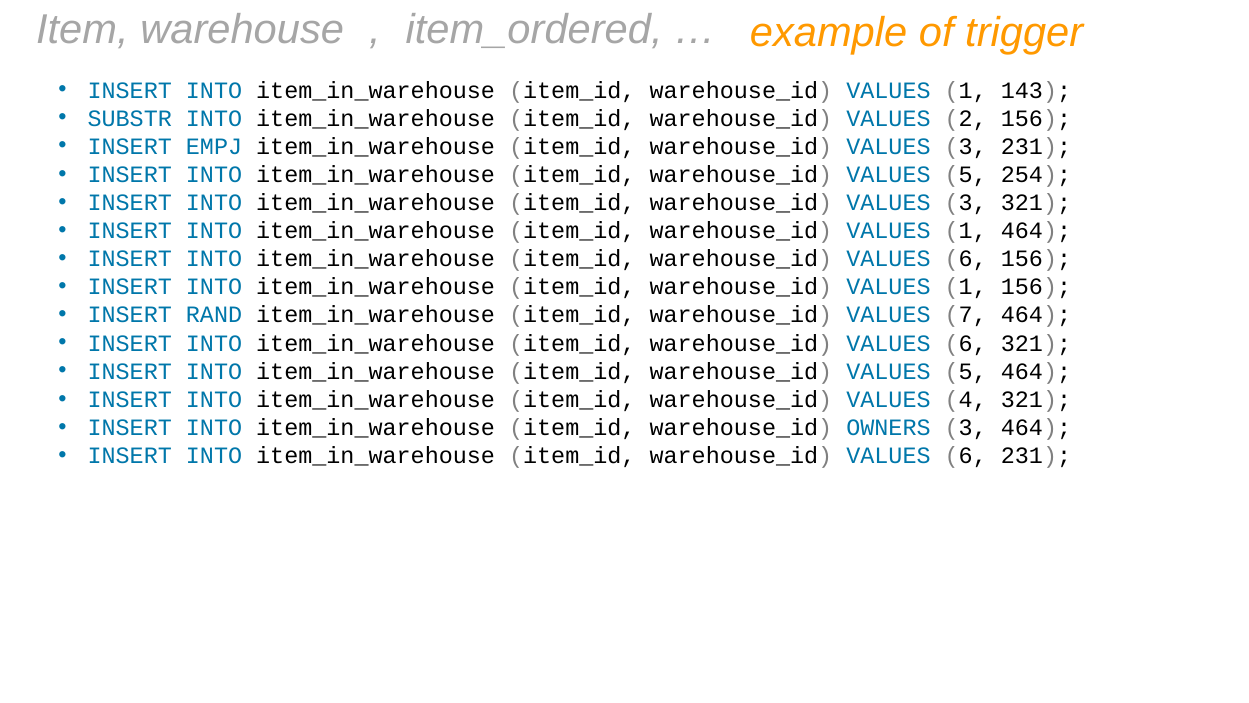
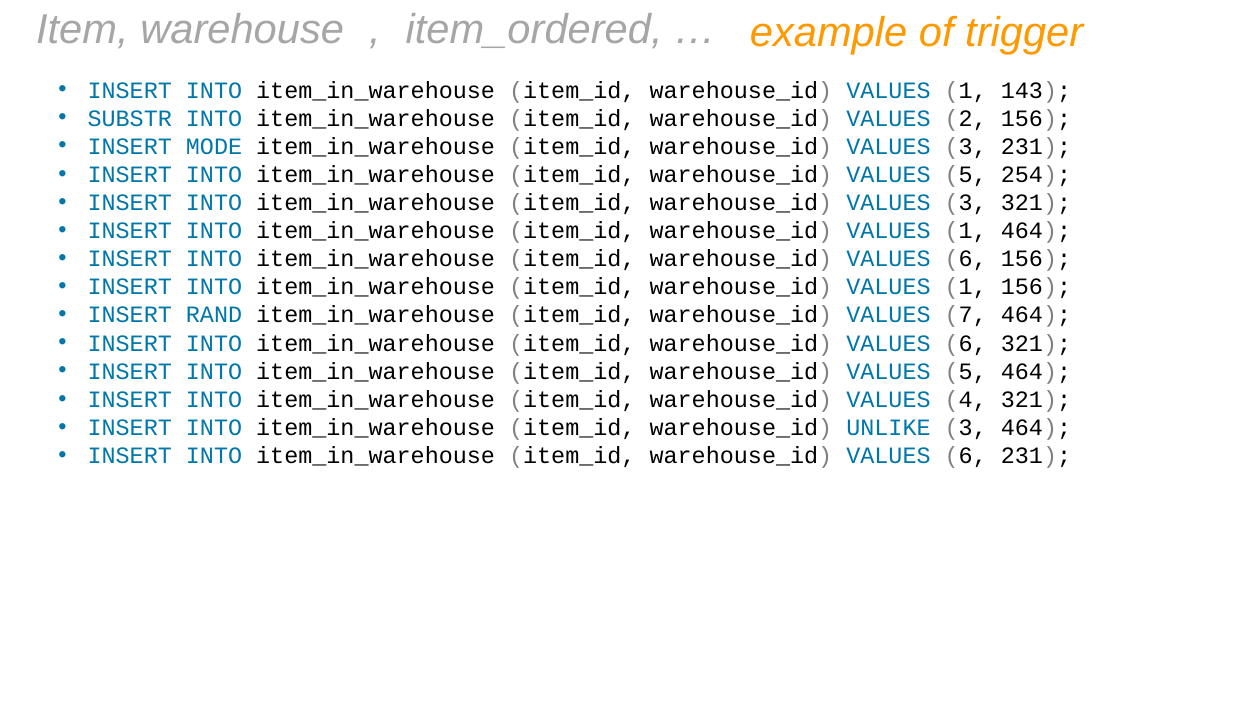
EMPJ: EMPJ -> MODE (214, 146)
OWNERS: OWNERS -> UNLIKE (888, 427)
